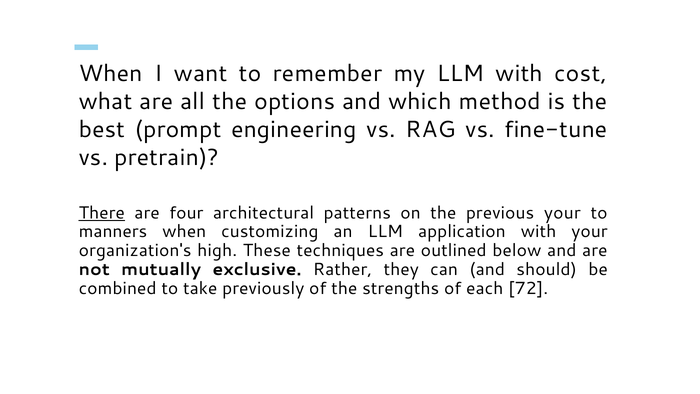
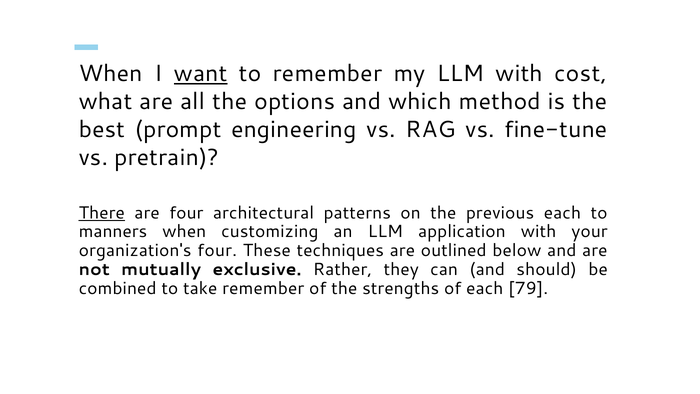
want underline: none -> present (201, 74)
previous your: your -> each (562, 213)
organization's high: high -> four (217, 250)
take previously: previously -> remember (263, 288)
72: 72 -> 79 (528, 288)
